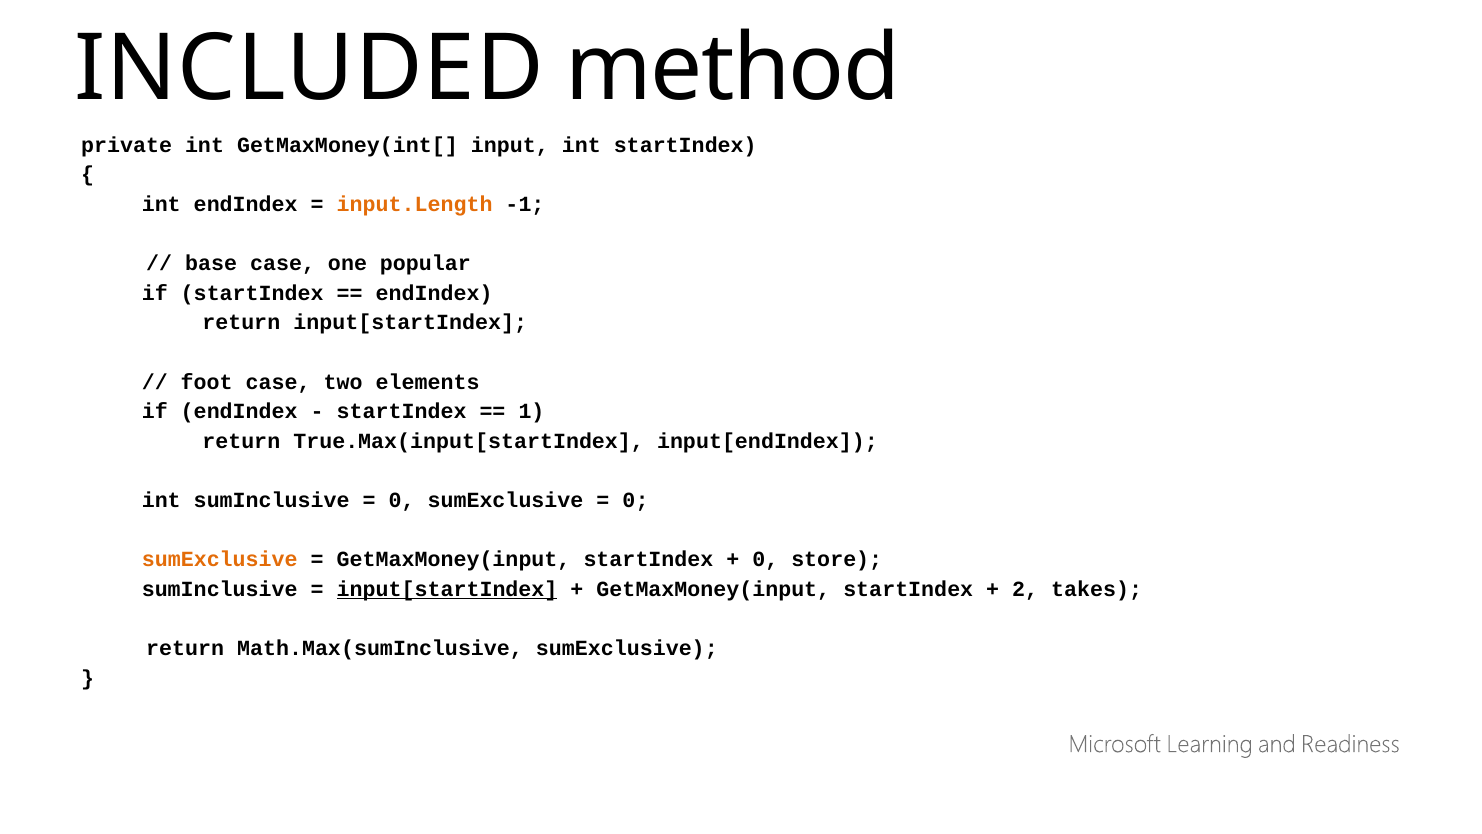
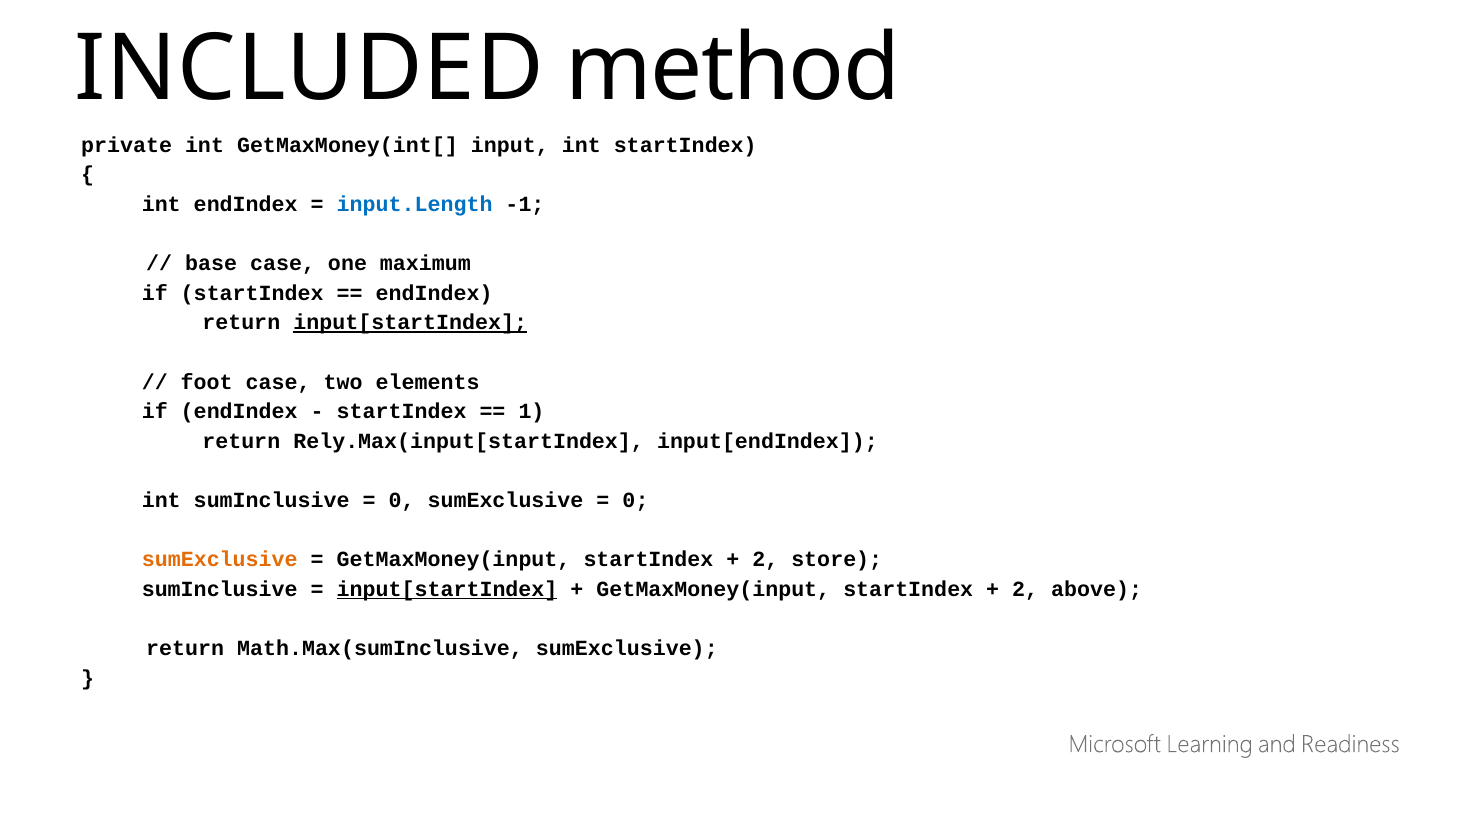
input.Length colour: orange -> blue (415, 204)
popular: popular -> maximum (425, 263)
input[startIndex underline: none -> present (410, 323)
True.Max(input[startIndex: True.Max(input[startIndex -> Rely.Max(input[startIndex (469, 441)
0: 0 -> 2 (765, 559)
takes: takes -> above (1097, 589)
